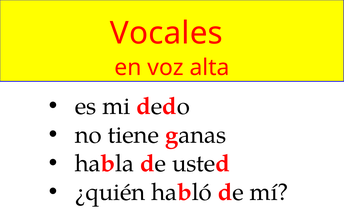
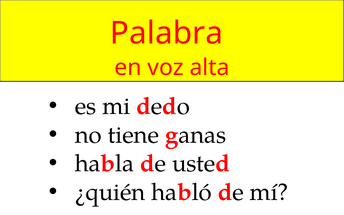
Vocales: Vocales -> Palabra (166, 33)
